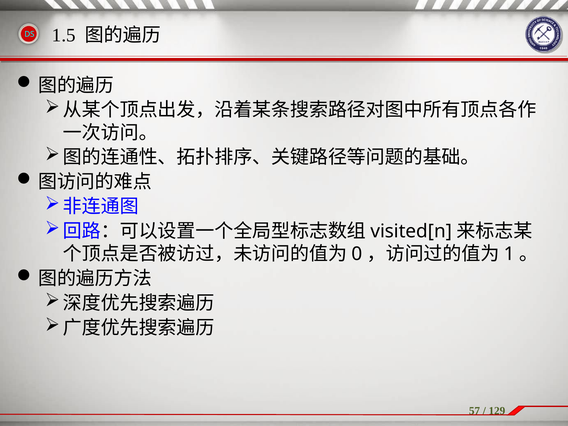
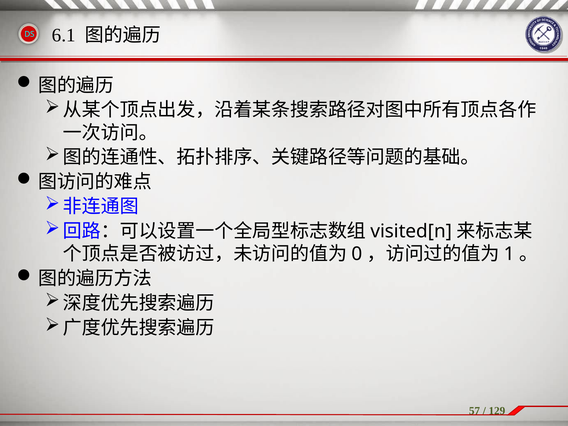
1.5: 1.5 -> 6.1 (64, 35)
